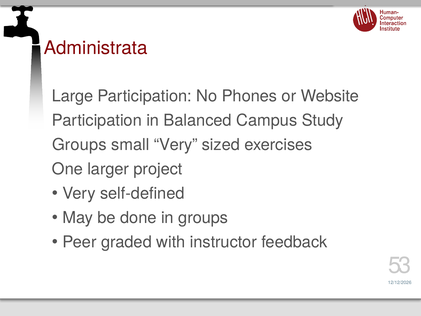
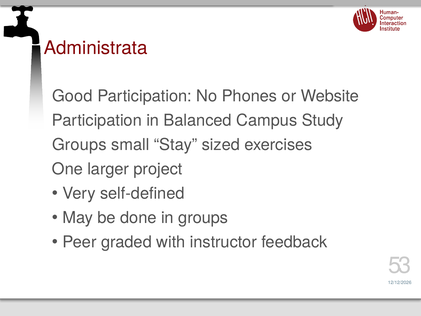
Large: Large -> Good (72, 96)
small Very: Very -> Stay (176, 145)
